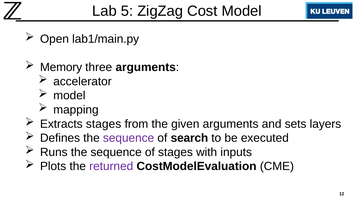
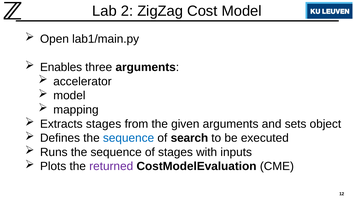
5: 5 -> 2 (127, 11)
Memory: Memory -> Enables (61, 67)
layers: layers -> object (325, 124)
sequence colour: purple -> blue (129, 138)
